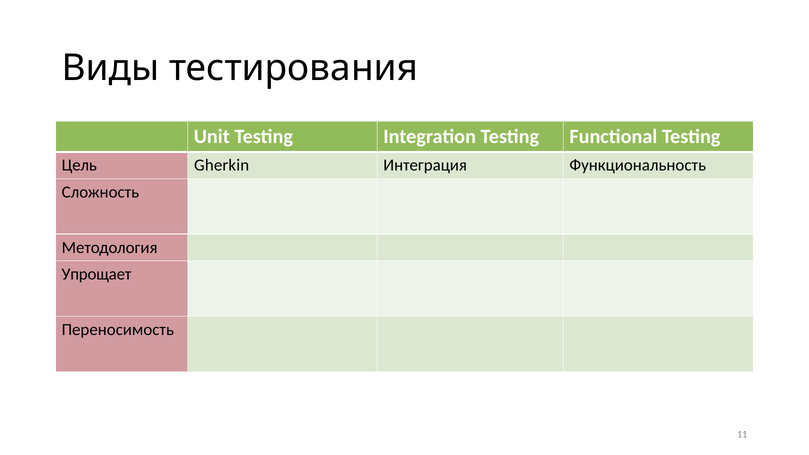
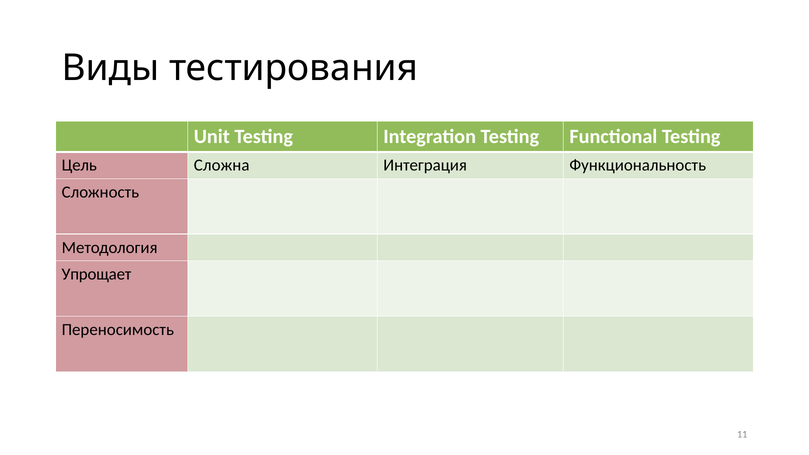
Gherkin: Gherkin -> Сложна (222, 165)
